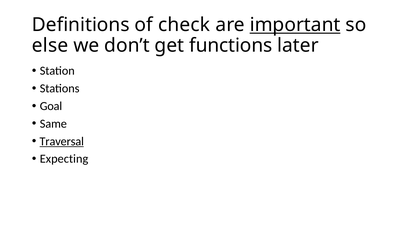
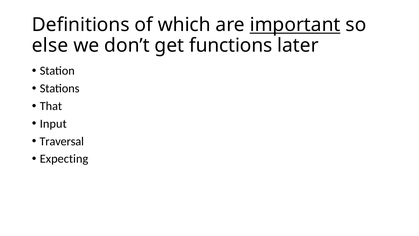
check: check -> which (184, 25)
Goal: Goal -> That (51, 106)
Same: Same -> Input (53, 124)
Traversal underline: present -> none (62, 141)
